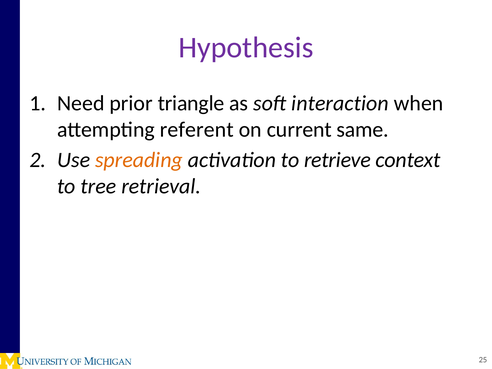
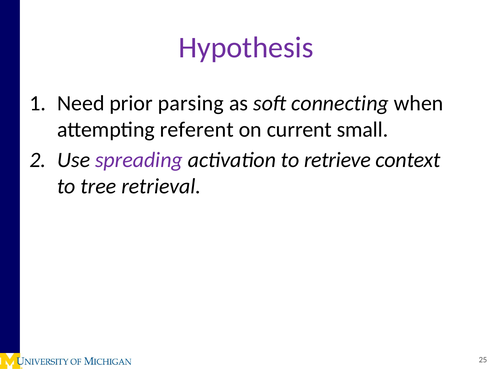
triangle: triangle -> parsing (191, 103)
interaction: interaction -> connecting (340, 103)
same: same -> small (363, 129)
spreading colour: orange -> purple (139, 160)
